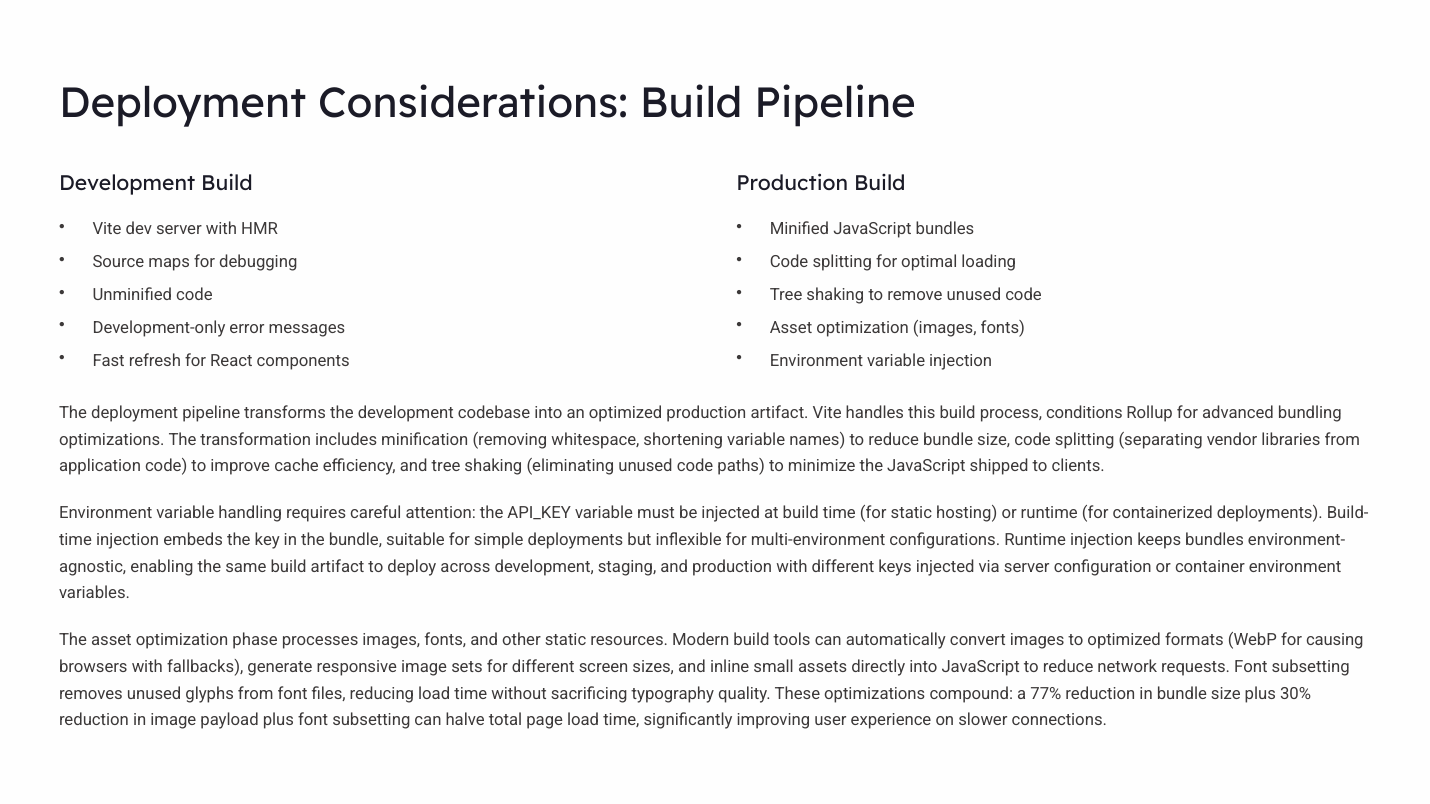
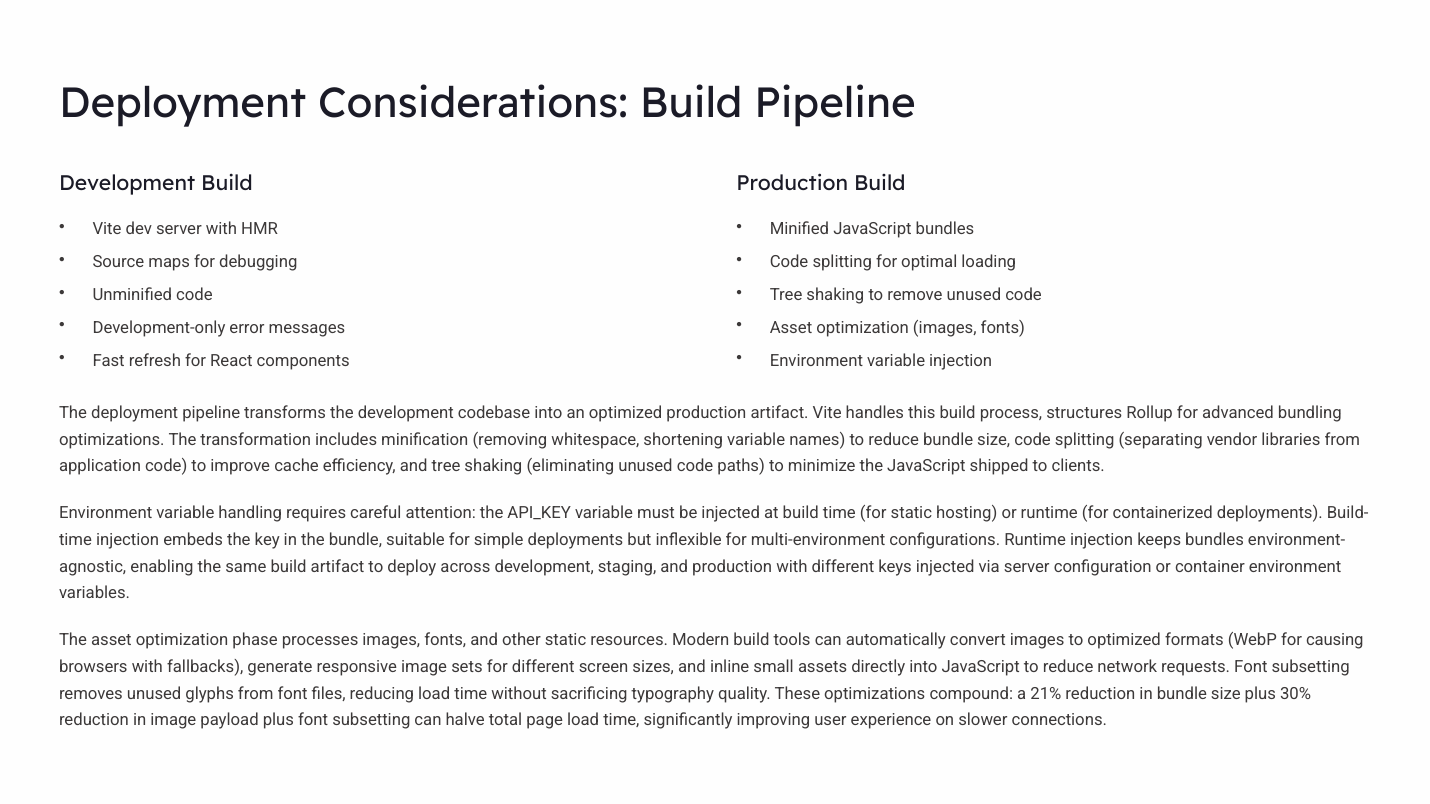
conditions: conditions -> structures (1084, 413)
77%: 77% -> 21% (1046, 694)
